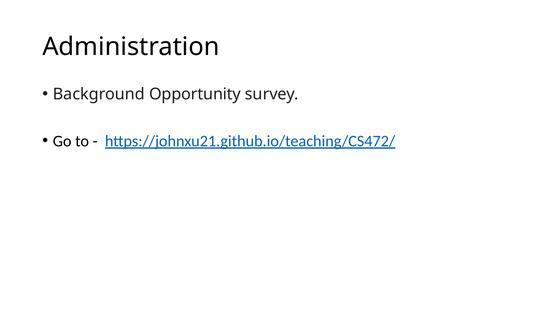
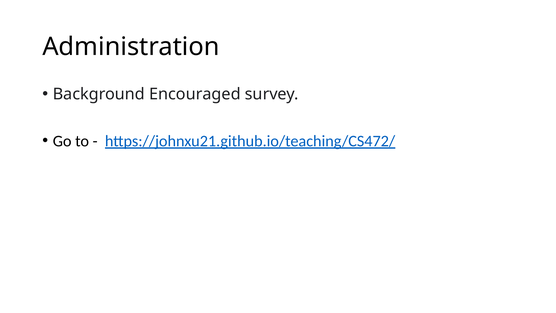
Opportunity: Opportunity -> Encouraged (195, 94)
